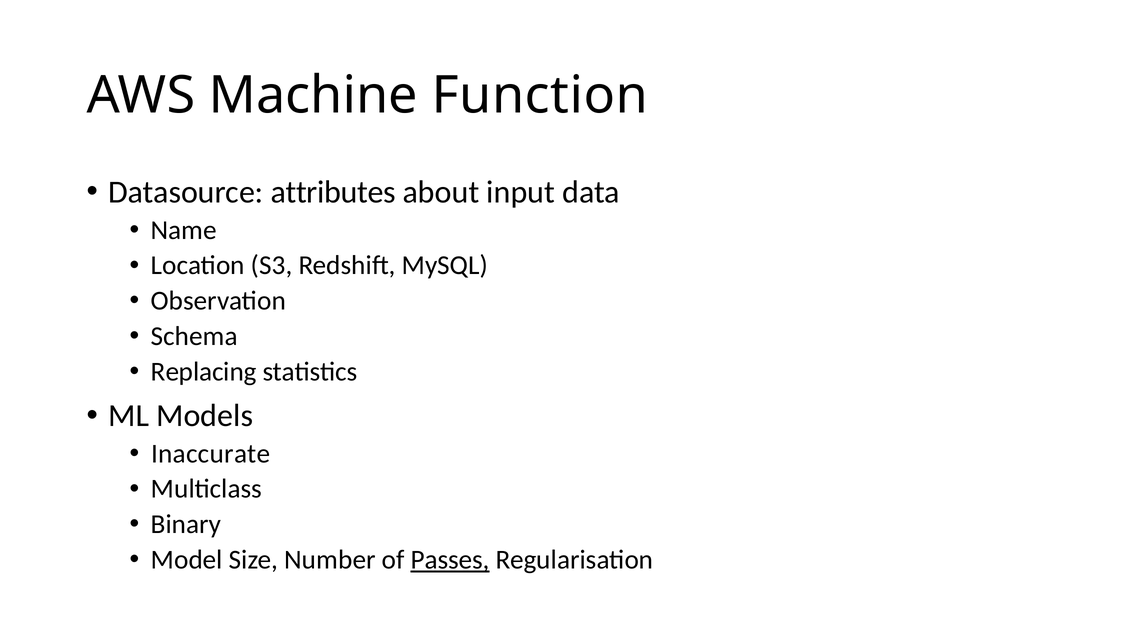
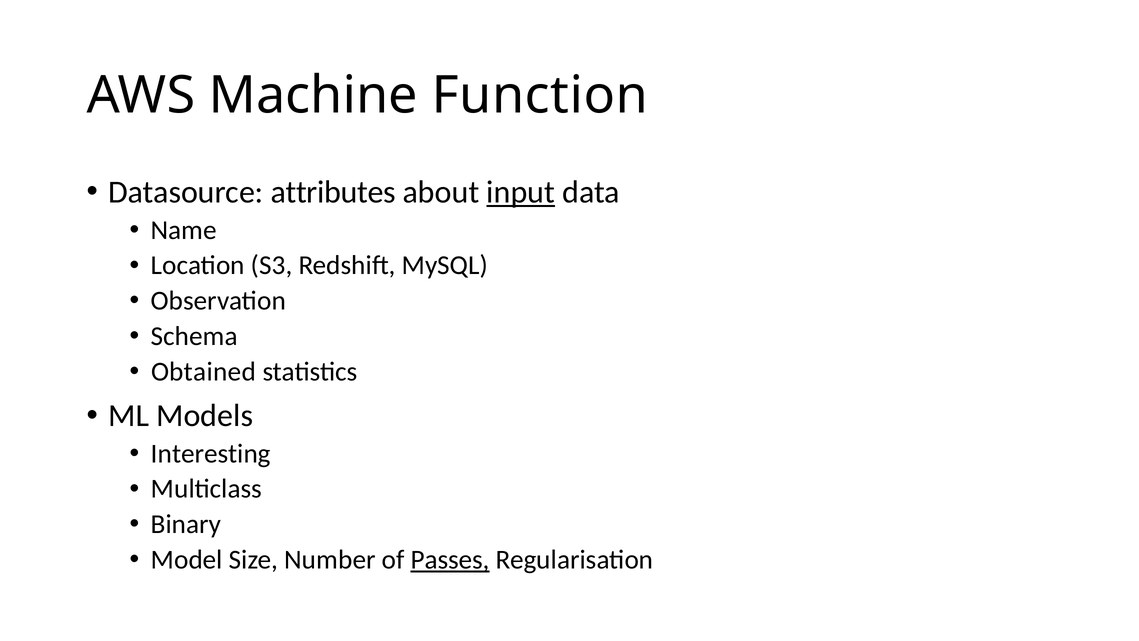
input underline: none -> present (521, 192)
Replacing: Replacing -> Obtained (203, 371)
Inaccurate: Inaccurate -> Interesting (211, 453)
